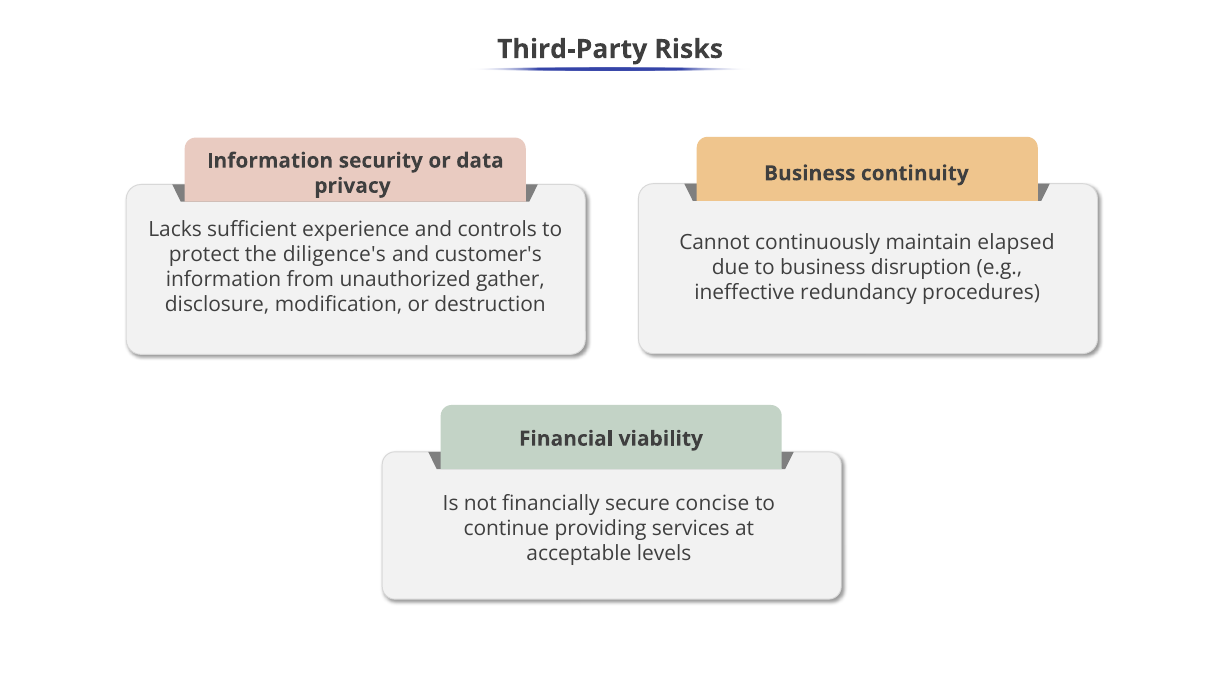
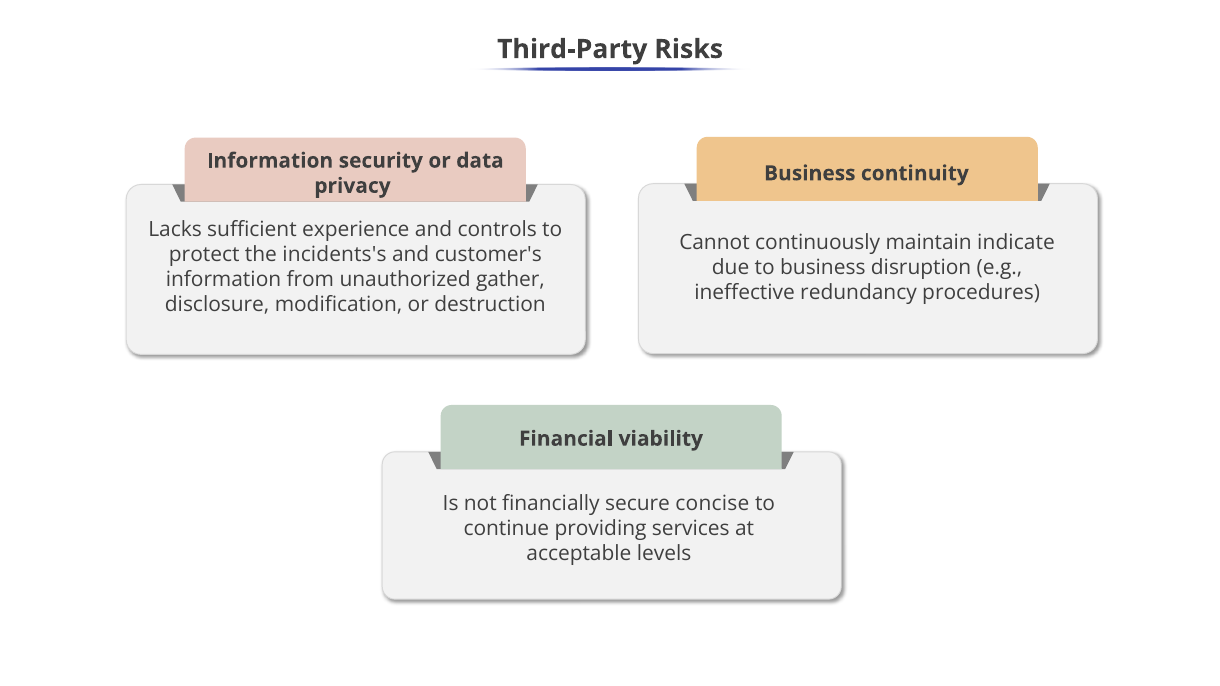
elapsed: elapsed -> indicate (1016, 242)
diligence's: diligence's -> incidents's (334, 255)
